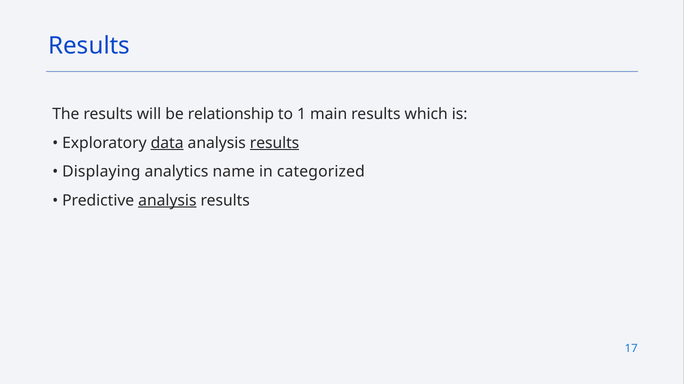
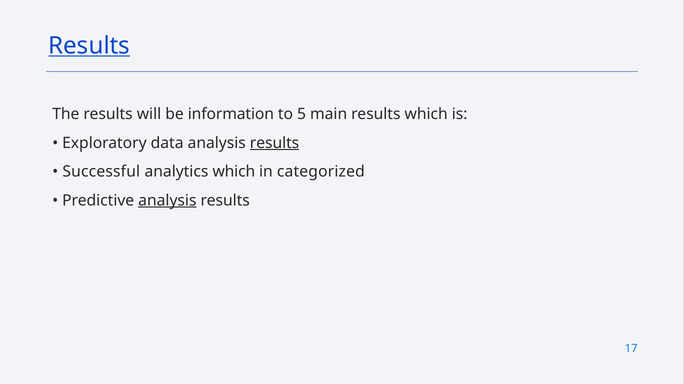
Results underline: none -> present (89, 46)
relationship: relationship -> information (231, 114)
1: 1 -> 5 (302, 114)
data underline: present -> none (167, 143)
Displaying: Displaying -> Successful (101, 172)
analytics name: name -> which (234, 172)
